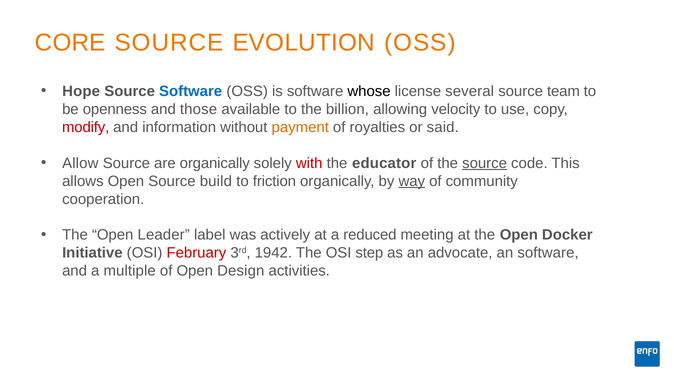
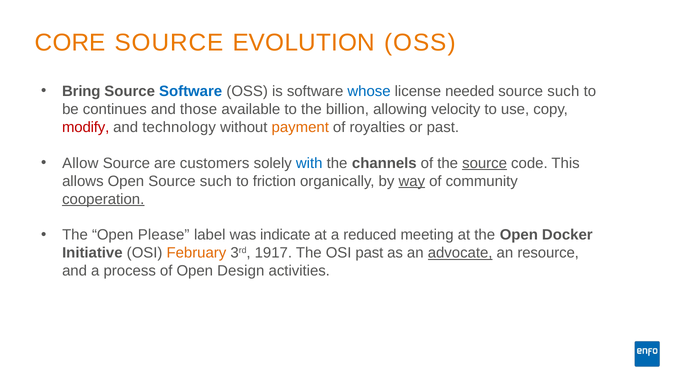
Hope: Hope -> Bring (81, 91)
whose colour: black -> blue (369, 91)
several: several -> needed (470, 91)
team: team -> such (563, 91)
openness: openness -> continues (115, 109)
information: information -> technology (179, 127)
or said: said -> past (443, 127)
are organically: organically -> customers (215, 163)
with colour: red -> blue (309, 163)
educator: educator -> channels (384, 163)
Open Source build: build -> such (216, 181)
cooperation underline: none -> present (103, 199)
Leader: Leader -> Please (164, 235)
actively: actively -> indicate (285, 235)
February colour: red -> orange (196, 253)
1942: 1942 -> 1917 (273, 253)
OSI step: step -> past (369, 253)
advocate underline: none -> present (460, 253)
an software: software -> resource (548, 253)
multiple: multiple -> process (130, 271)
